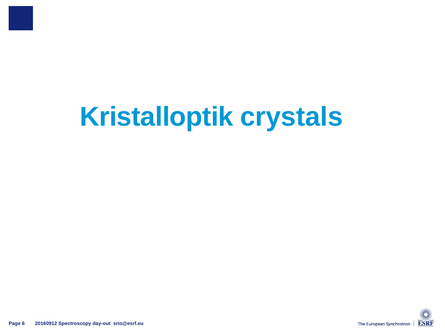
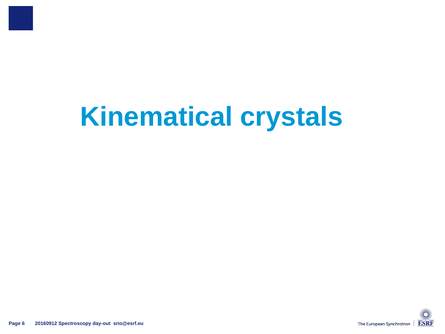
Kristalloptik: Kristalloptik -> Kinematical (156, 117)
